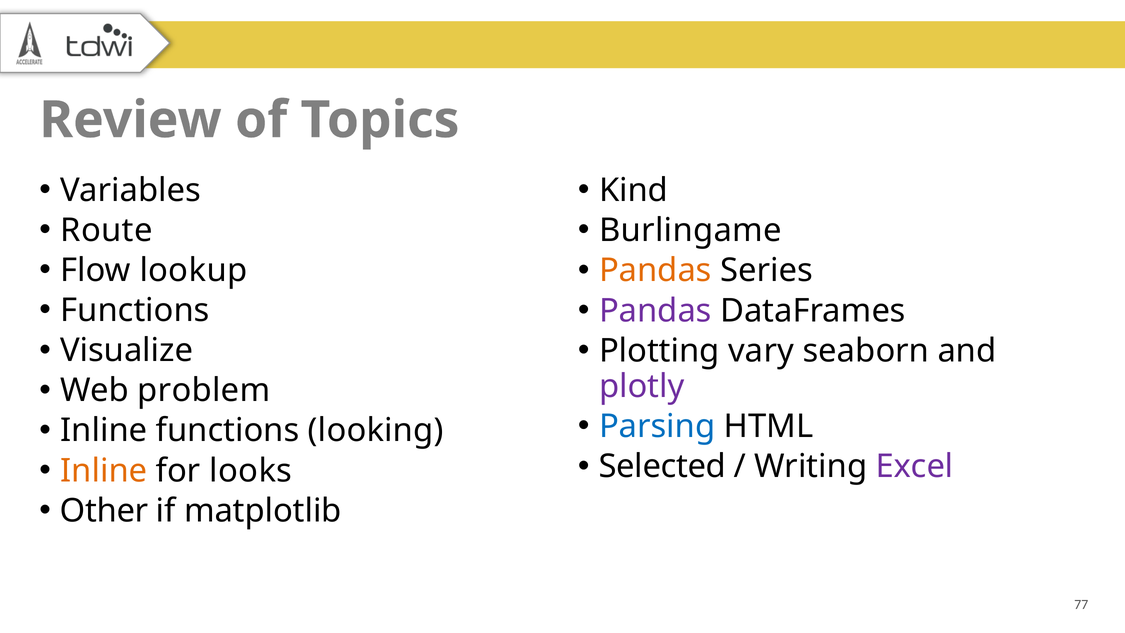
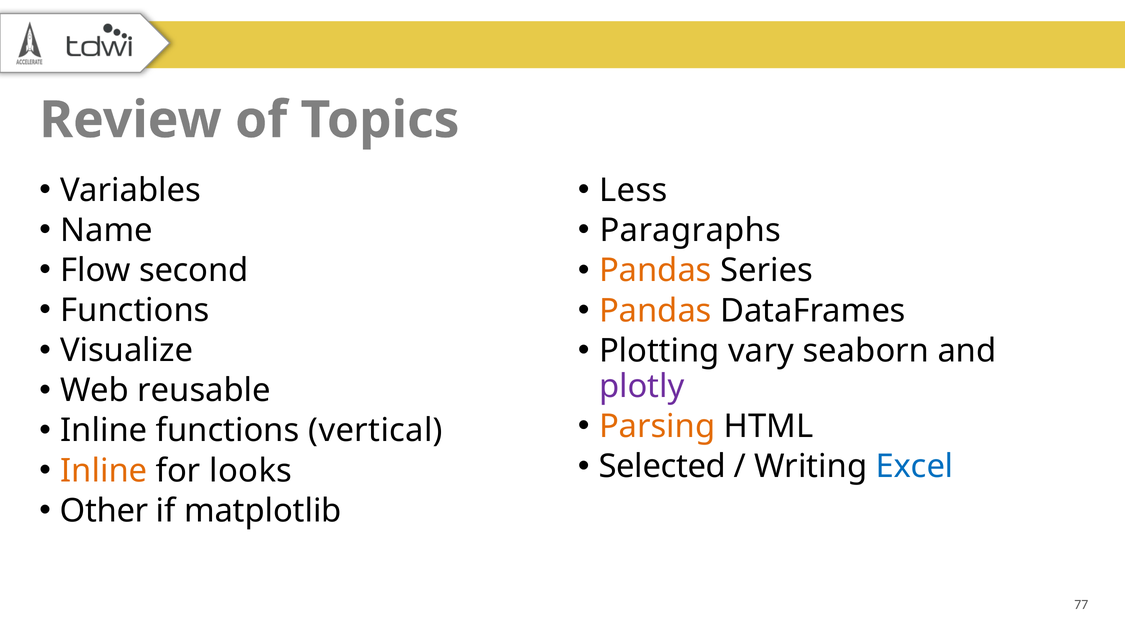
Kind: Kind -> Less (633, 190)
Route: Route -> Name (107, 230)
Burlingame: Burlingame -> Paragraphs (690, 230)
lookup: lookup -> second (194, 270)
Pandas colour: purple -> orange (655, 311)
problem: problem -> reusable (204, 390)
Parsing colour: blue -> orange (657, 426)
looking: looking -> vertical (376, 431)
Excel colour: purple -> blue (914, 466)
